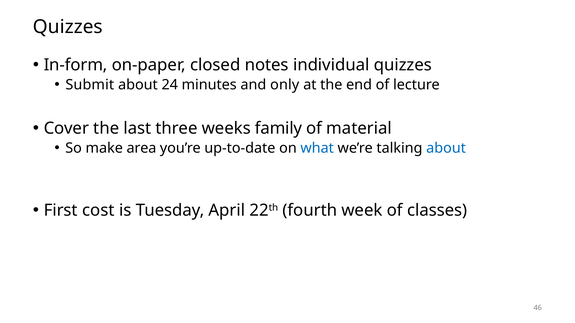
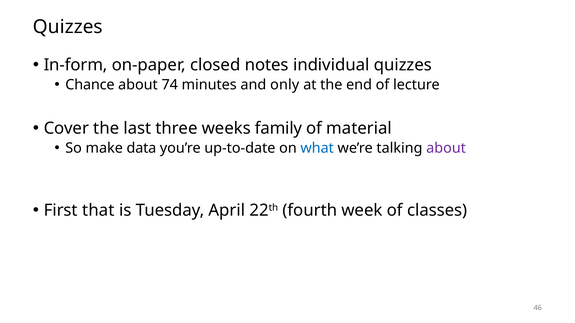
Submit: Submit -> Chance (90, 85)
24: 24 -> 74 (170, 85)
area: area -> data (141, 148)
about colour: blue -> purple (446, 148)
cost: cost -> that (98, 211)
